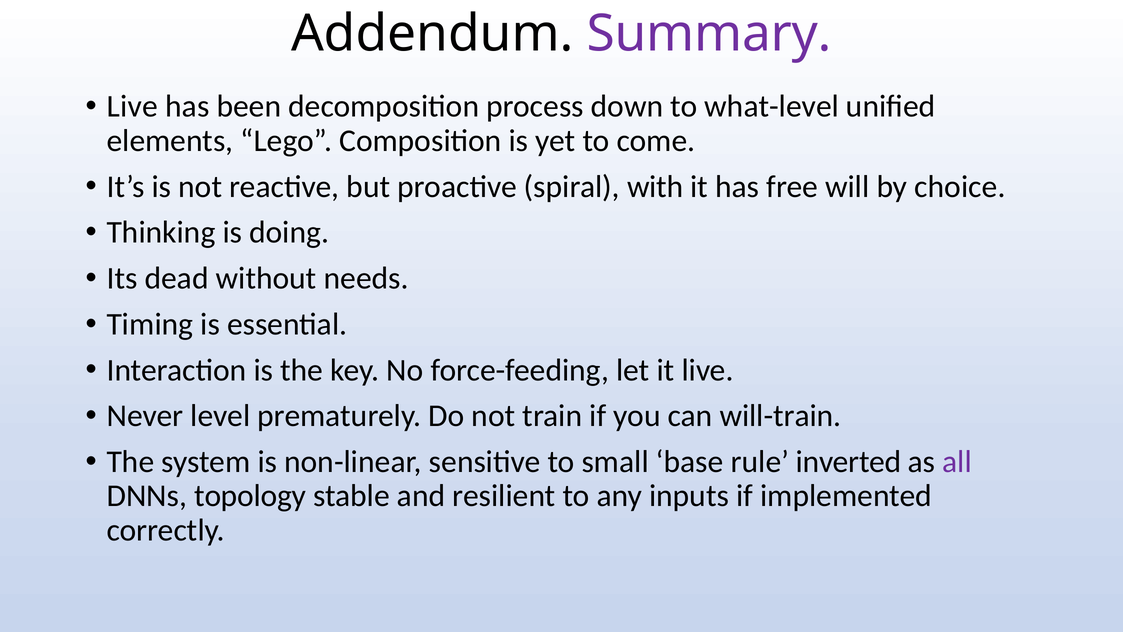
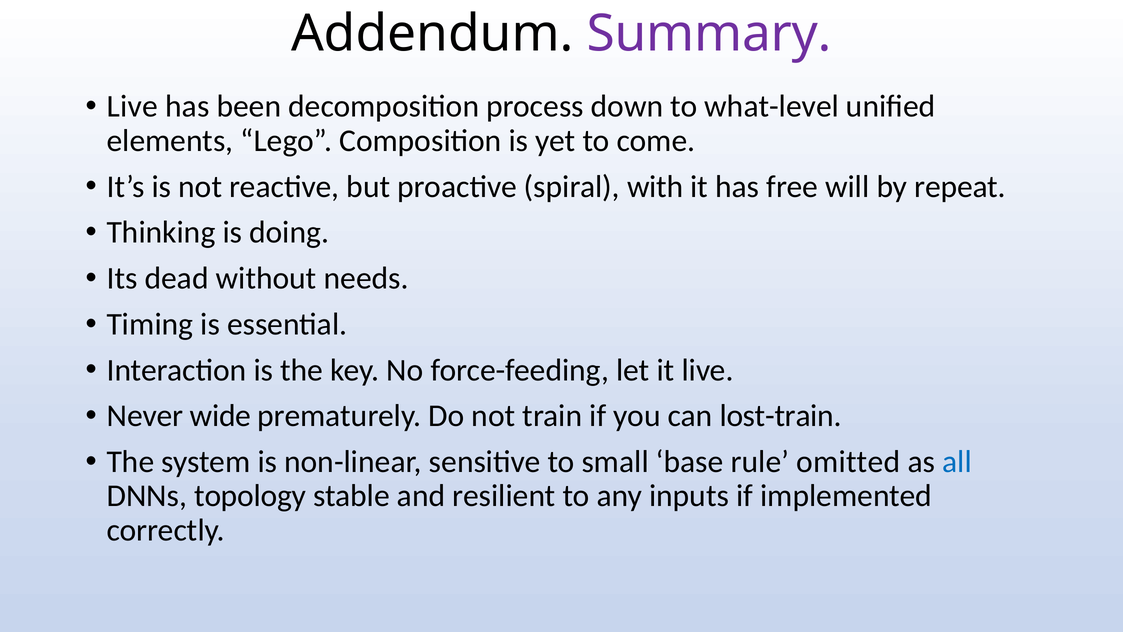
choice: choice -> repeat (960, 187)
level: level -> wide (220, 416)
will-train: will-train -> lost-train (781, 416)
inverted: inverted -> omitted (848, 462)
all colour: purple -> blue (957, 462)
